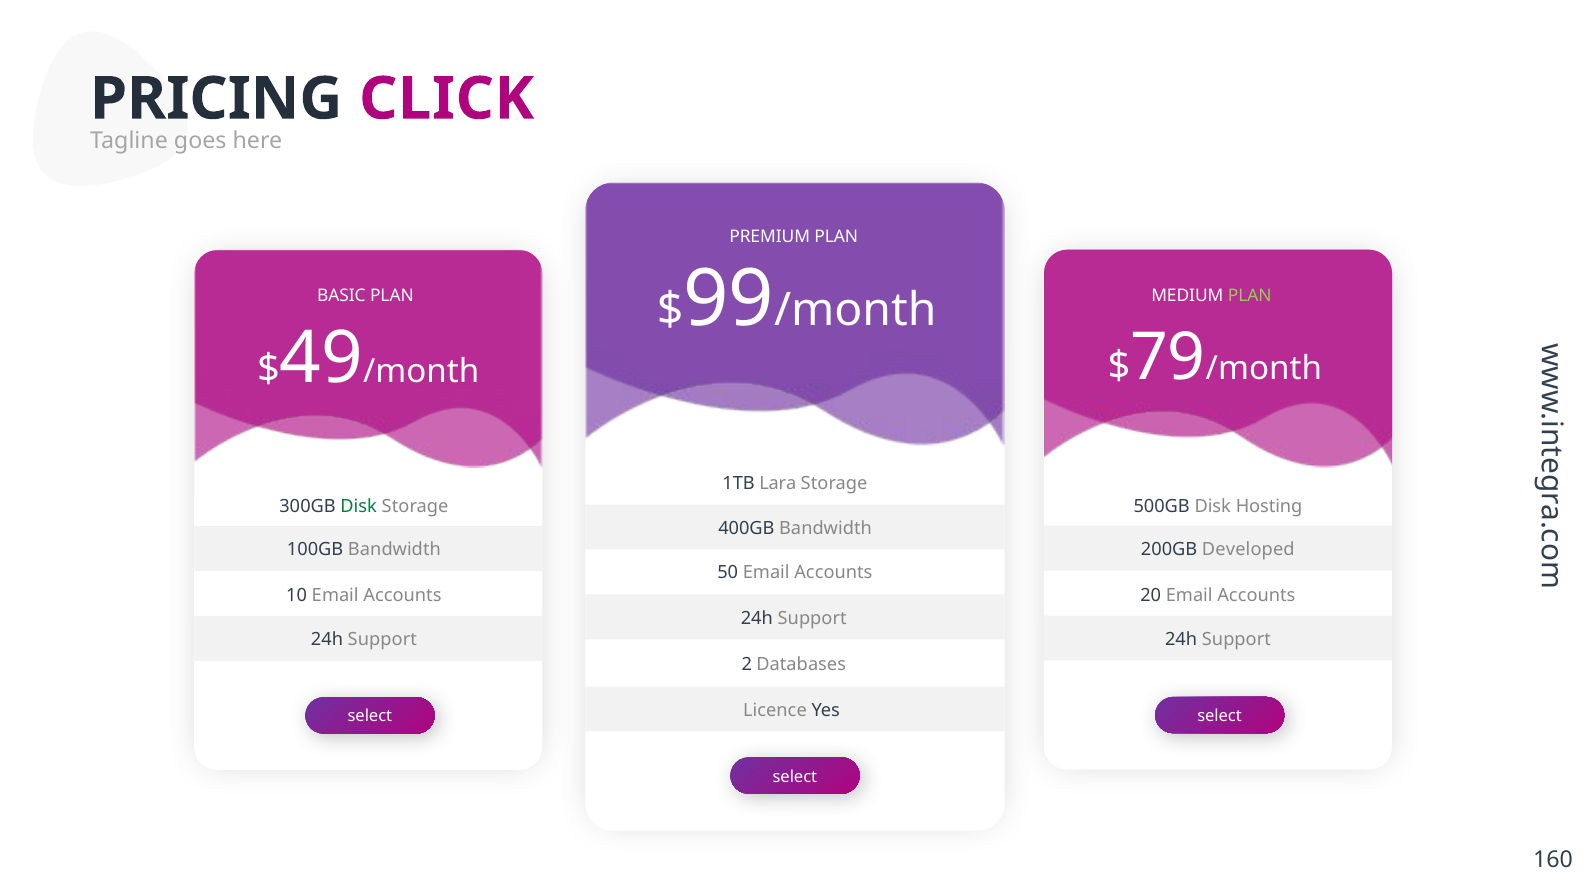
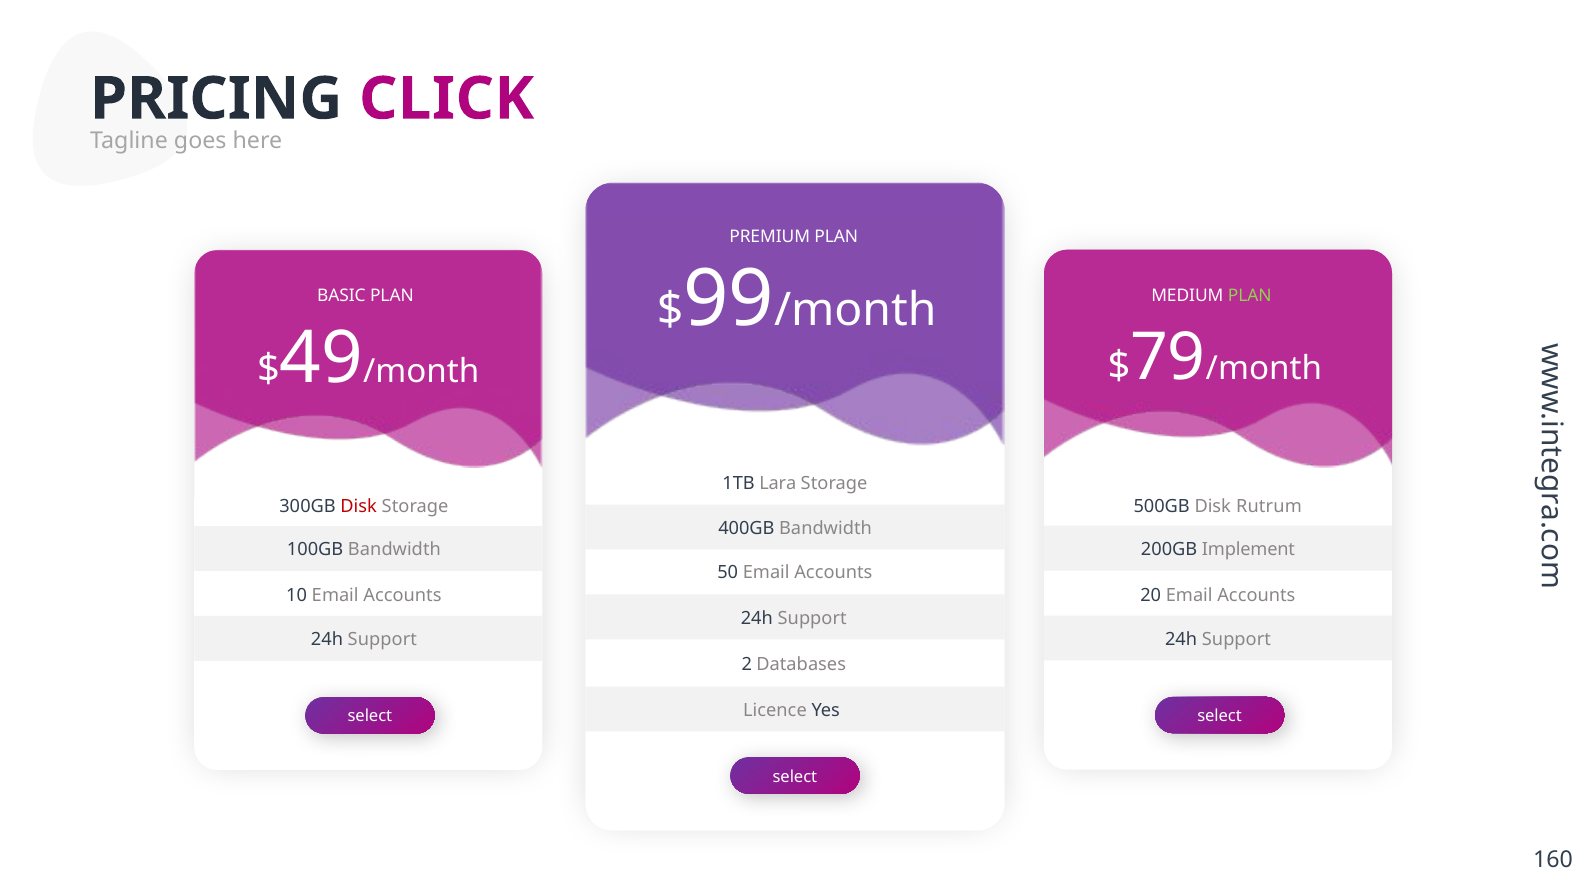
Disk colour: green -> red (359, 507)
Hosting: Hosting -> Rutrum (1269, 507)
Developed: Developed -> Implement (1248, 550)
